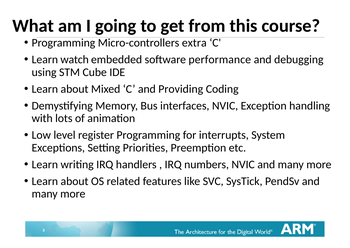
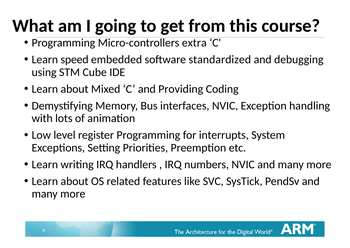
watch: watch -> speed (75, 59)
performance: performance -> standardized (220, 59)
